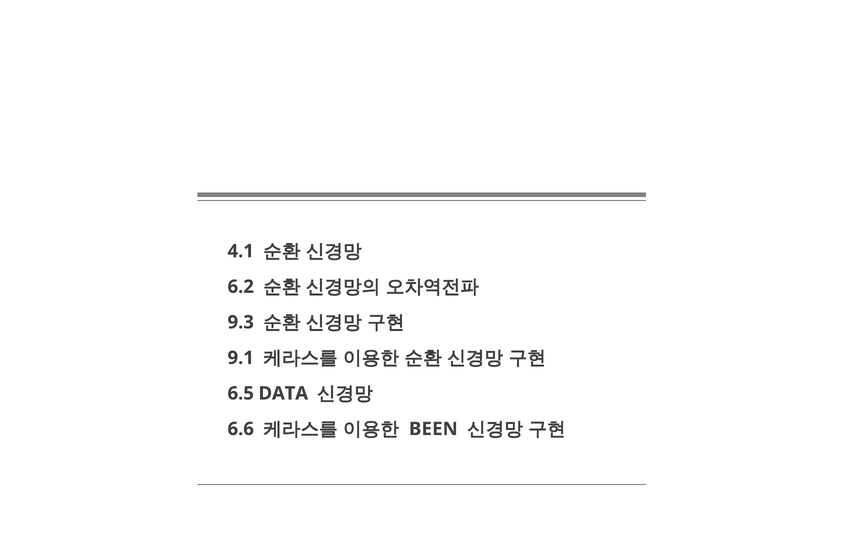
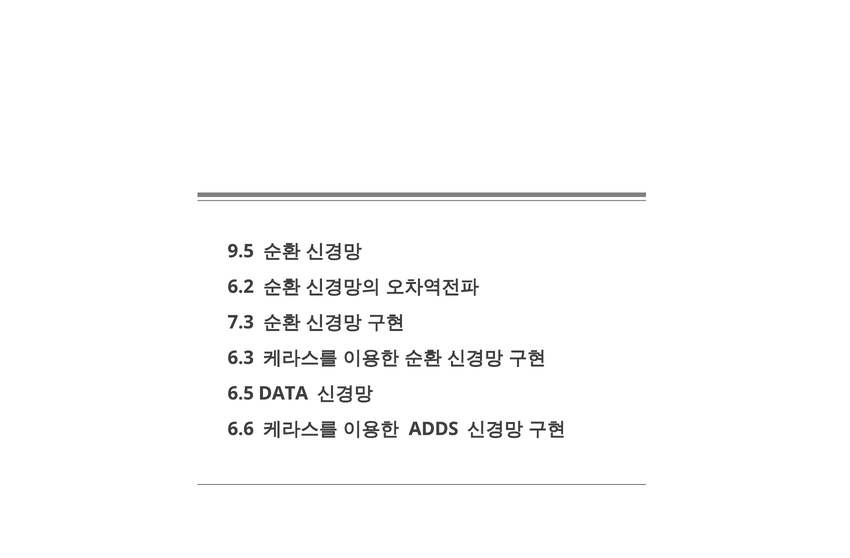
4.1: 4.1 -> 9.5 (241, 251)
9.3: 9.3 -> 7.3 (241, 322)
9.1: 9.1 -> 6.3 (241, 358)
BEEN: BEEN -> ADDS (434, 429)
